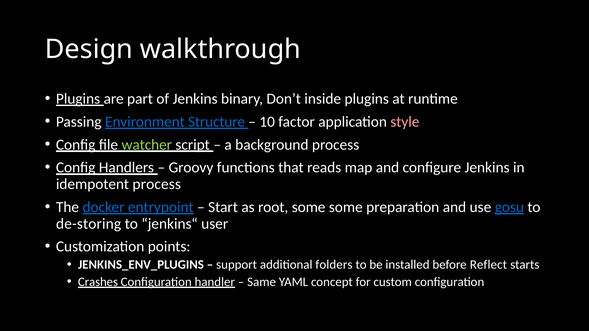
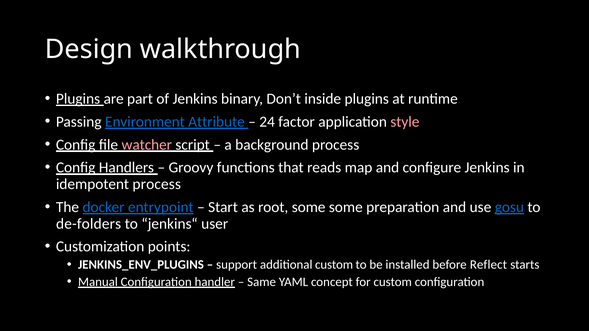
Structure: Structure -> Attribute (216, 122)
10: 10 -> 24 (267, 122)
watcher colour: light green -> pink (147, 145)
de-storing: de-storing -> de-folders (89, 224)
additional folders: folders -> custom (334, 265)
Crashes: Crashes -> Manual (98, 282)
